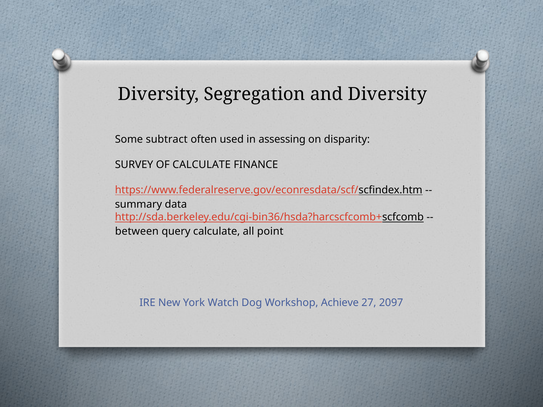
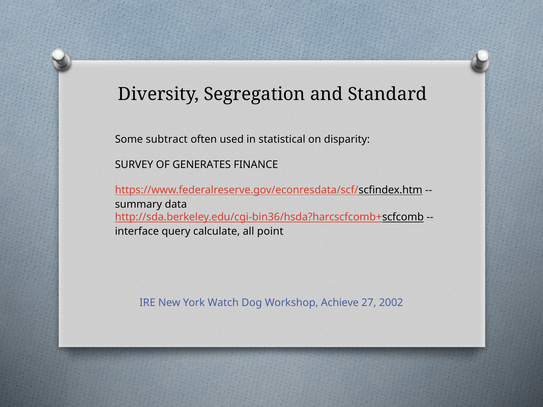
and Diversity: Diversity -> Standard (387, 94)
assessing: assessing -> statistical (282, 139)
OF CALCULATE: CALCULATE -> GENERATES (202, 165)
between: between -> interface (137, 231)
2097: 2097 -> 2002 (391, 303)
